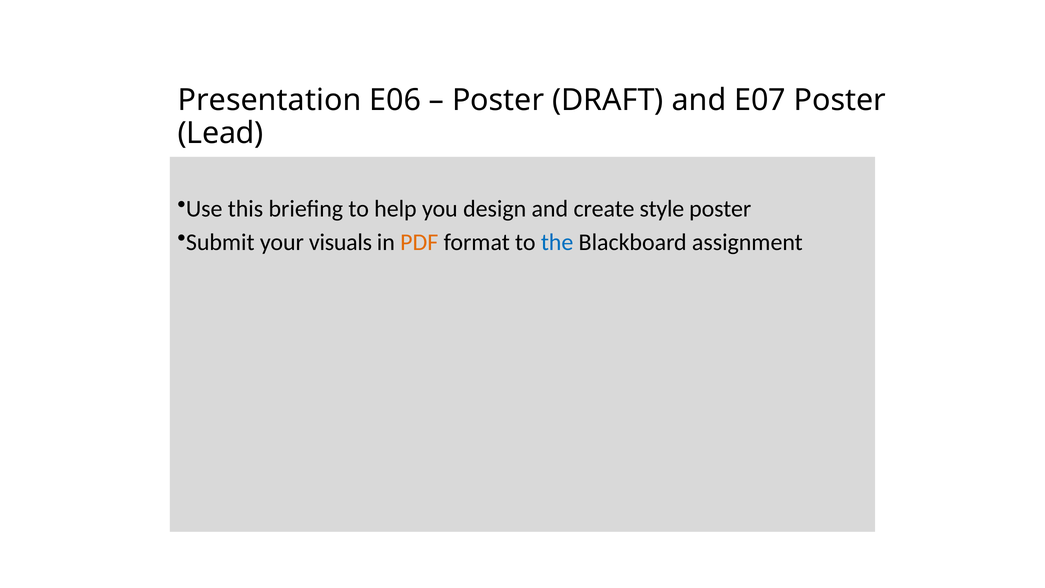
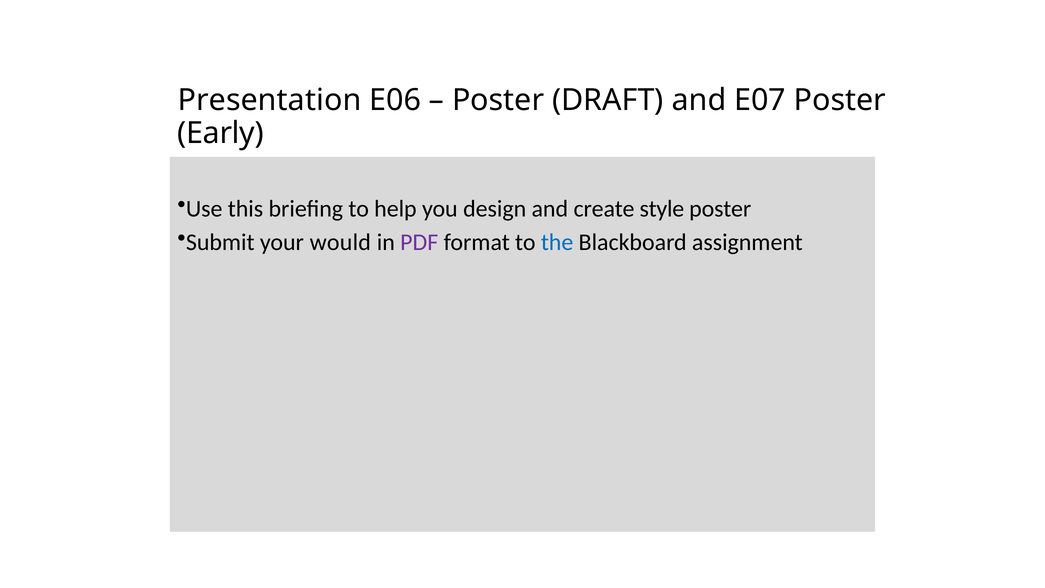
Lead: Lead -> Early (221, 133)
visuals: visuals -> would (340, 242)
PDF colour: orange -> purple (419, 242)
